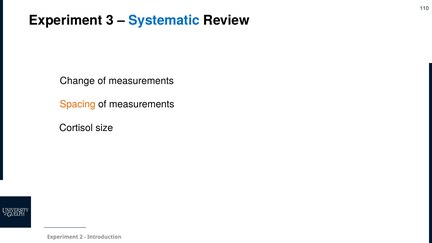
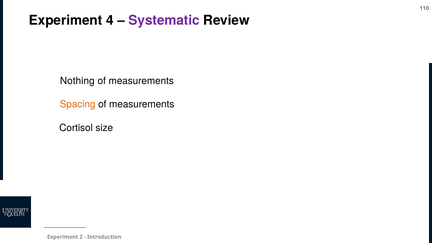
3: 3 -> 4 (110, 21)
Systematic colour: blue -> purple (164, 21)
Change: Change -> Nothing (77, 81)
